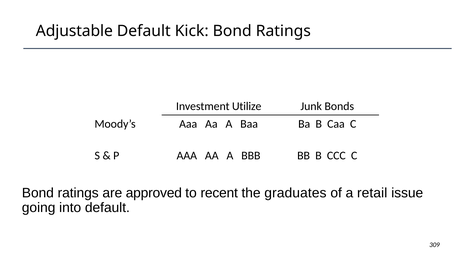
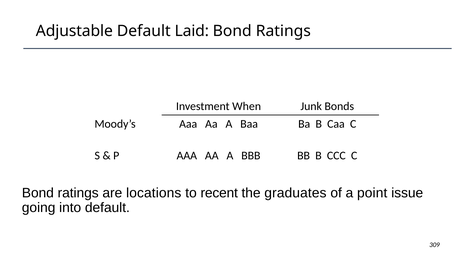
Kick: Kick -> Laid (192, 31)
Utilize: Utilize -> When (247, 106)
approved: approved -> locations (154, 193)
retail: retail -> point (372, 193)
